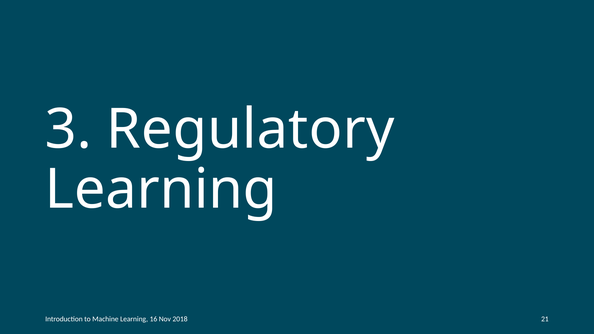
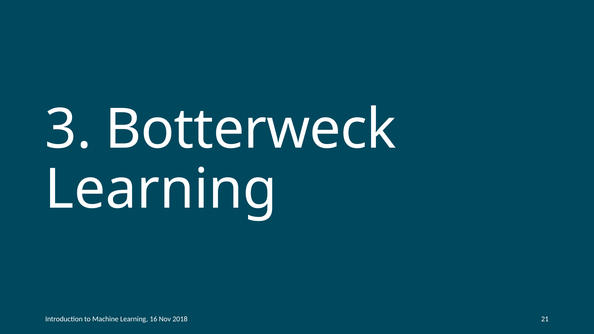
Regulatory: Regulatory -> Botterweck (251, 129)
